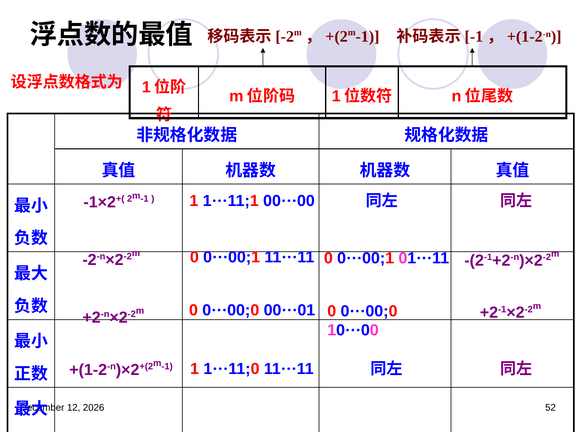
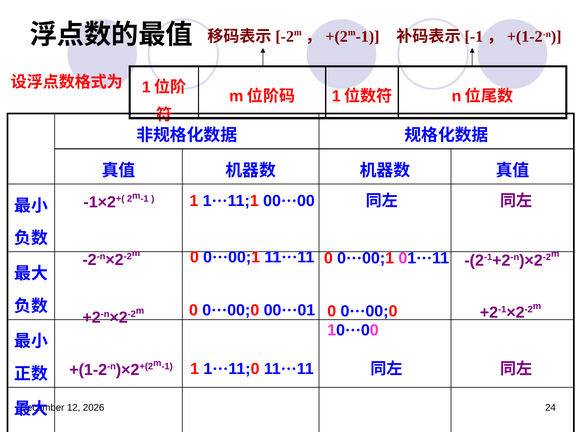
52: 52 -> 24 (551, 408)
